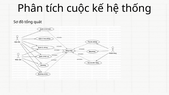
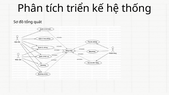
cuộc: cuộc -> triển (78, 8)
